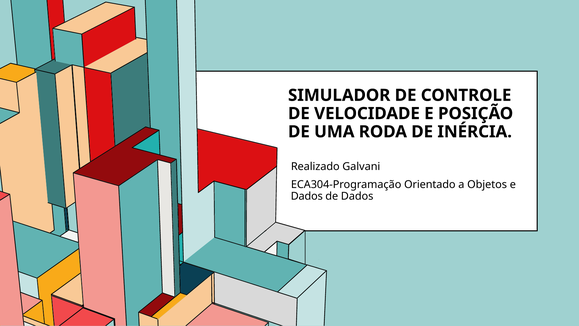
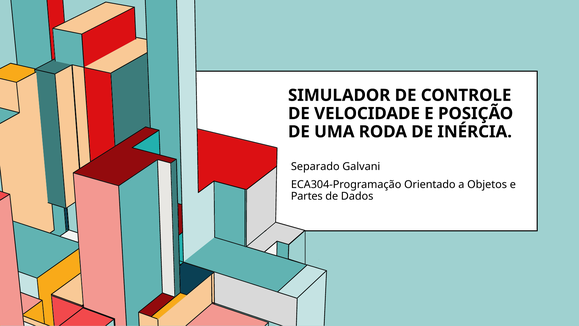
Realizado: Realizado -> Separado (315, 167)
Dados: Dados -> Partes (307, 196)
